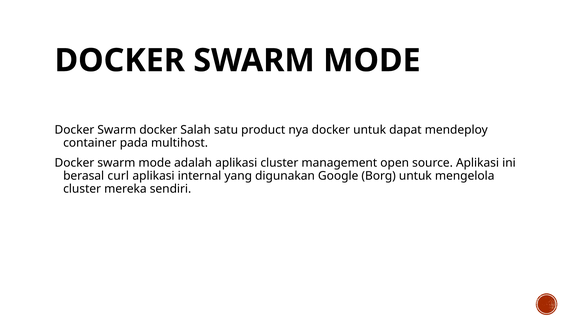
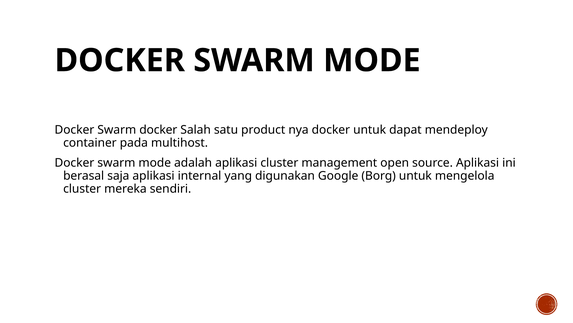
curl: curl -> saja (118, 176)
